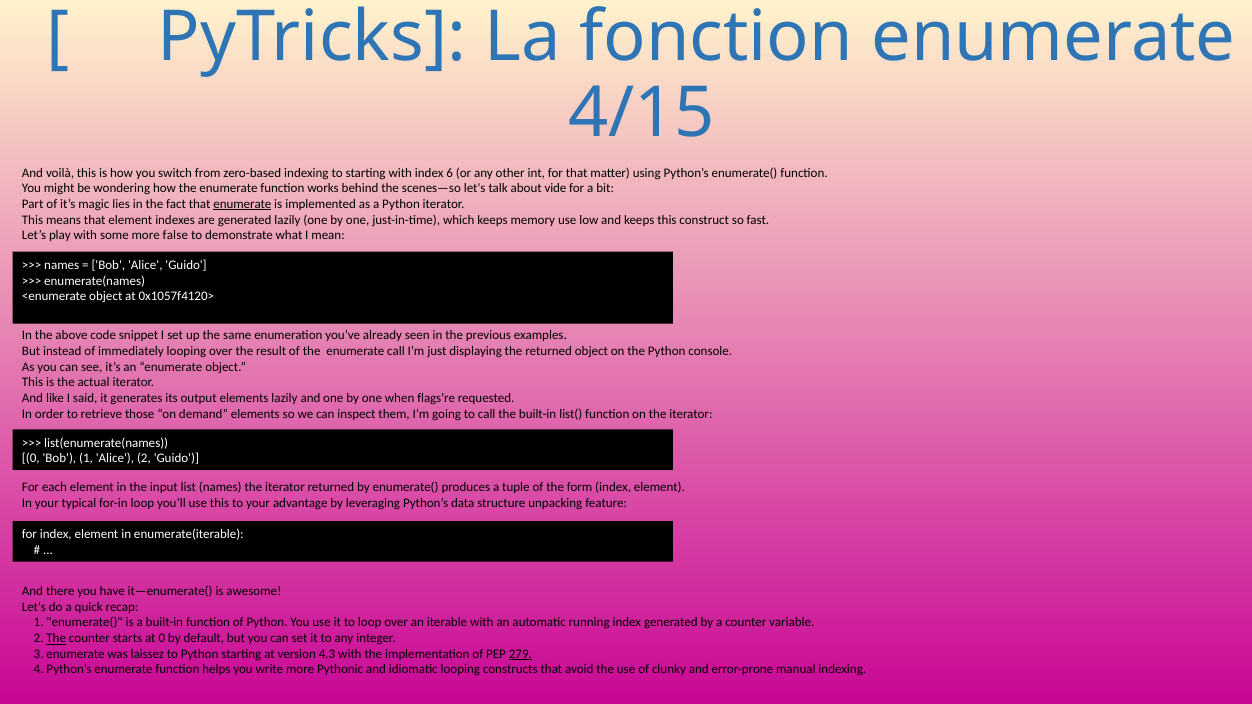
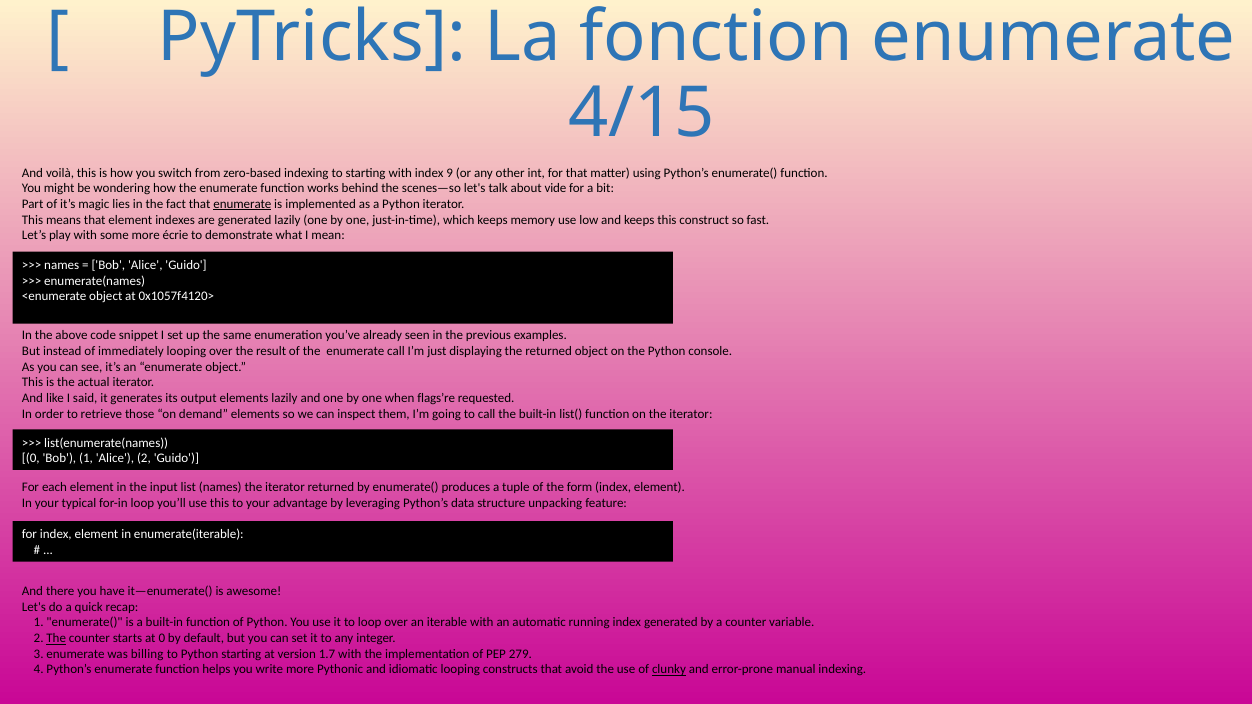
6: 6 -> 9 (450, 173)
false: false -> écrie (175, 236)
laissez: laissez -> billing (147, 654)
4.3: 4.3 -> 1.7 (327, 654)
279 underline: present -> none (520, 654)
clunky underline: none -> present (669, 670)
